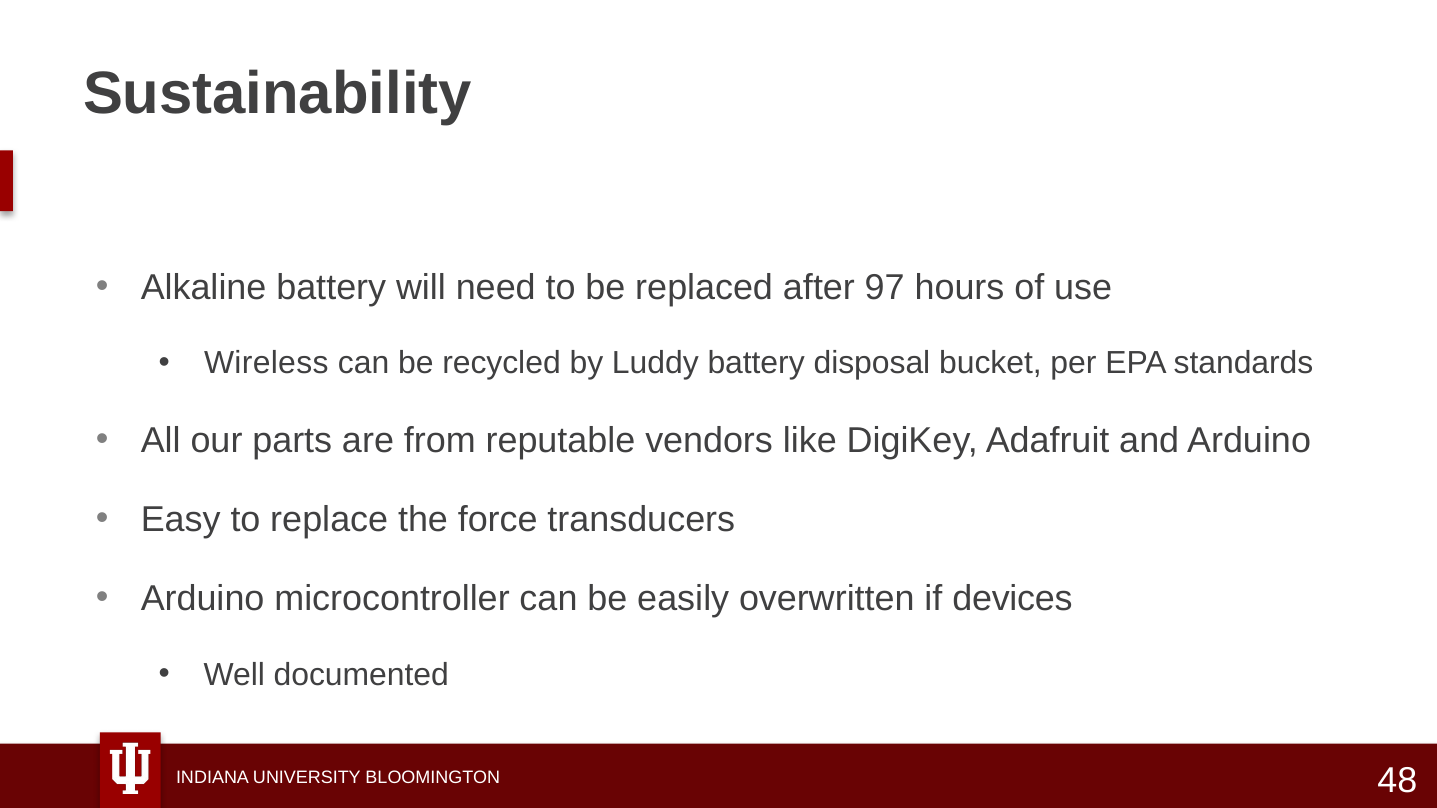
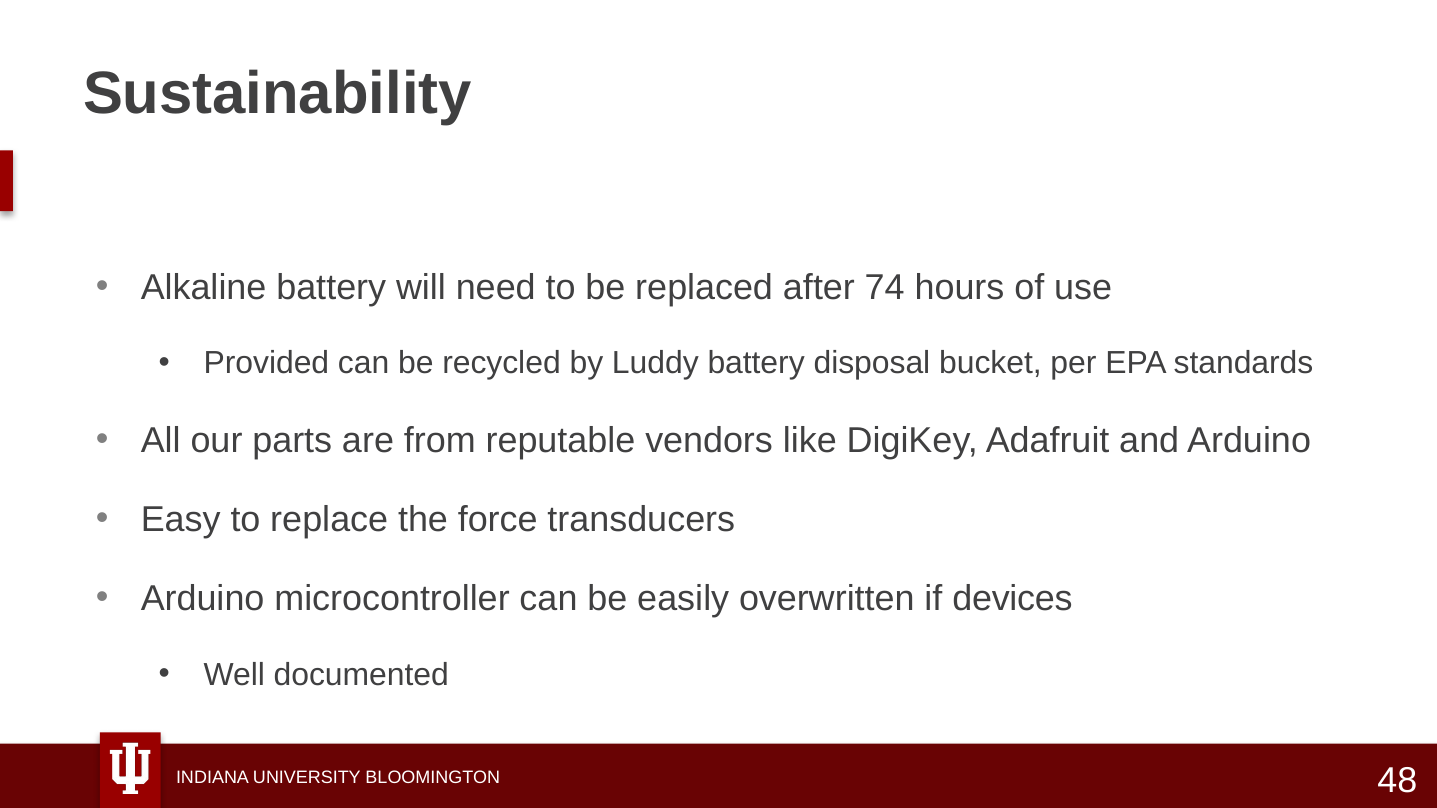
97: 97 -> 74 (885, 287)
Wireless: Wireless -> Provided (266, 364)
